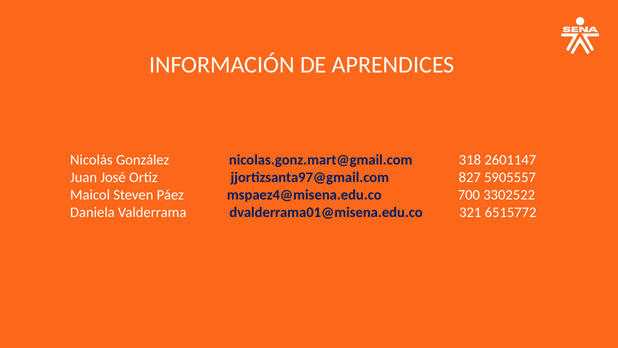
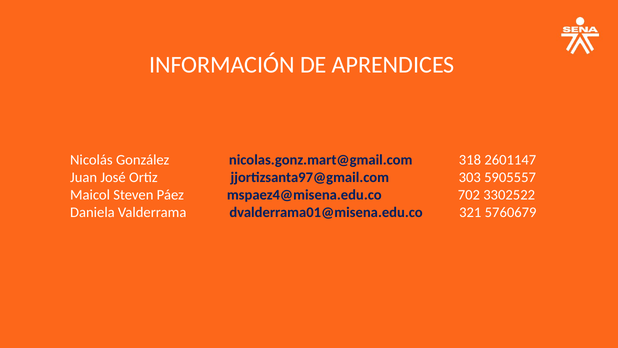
827: 827 -> 303 (470, 177)
700: 700 -> 702 (469, 195)
6515772: 6515772 -> 5760679 (511, 212)
